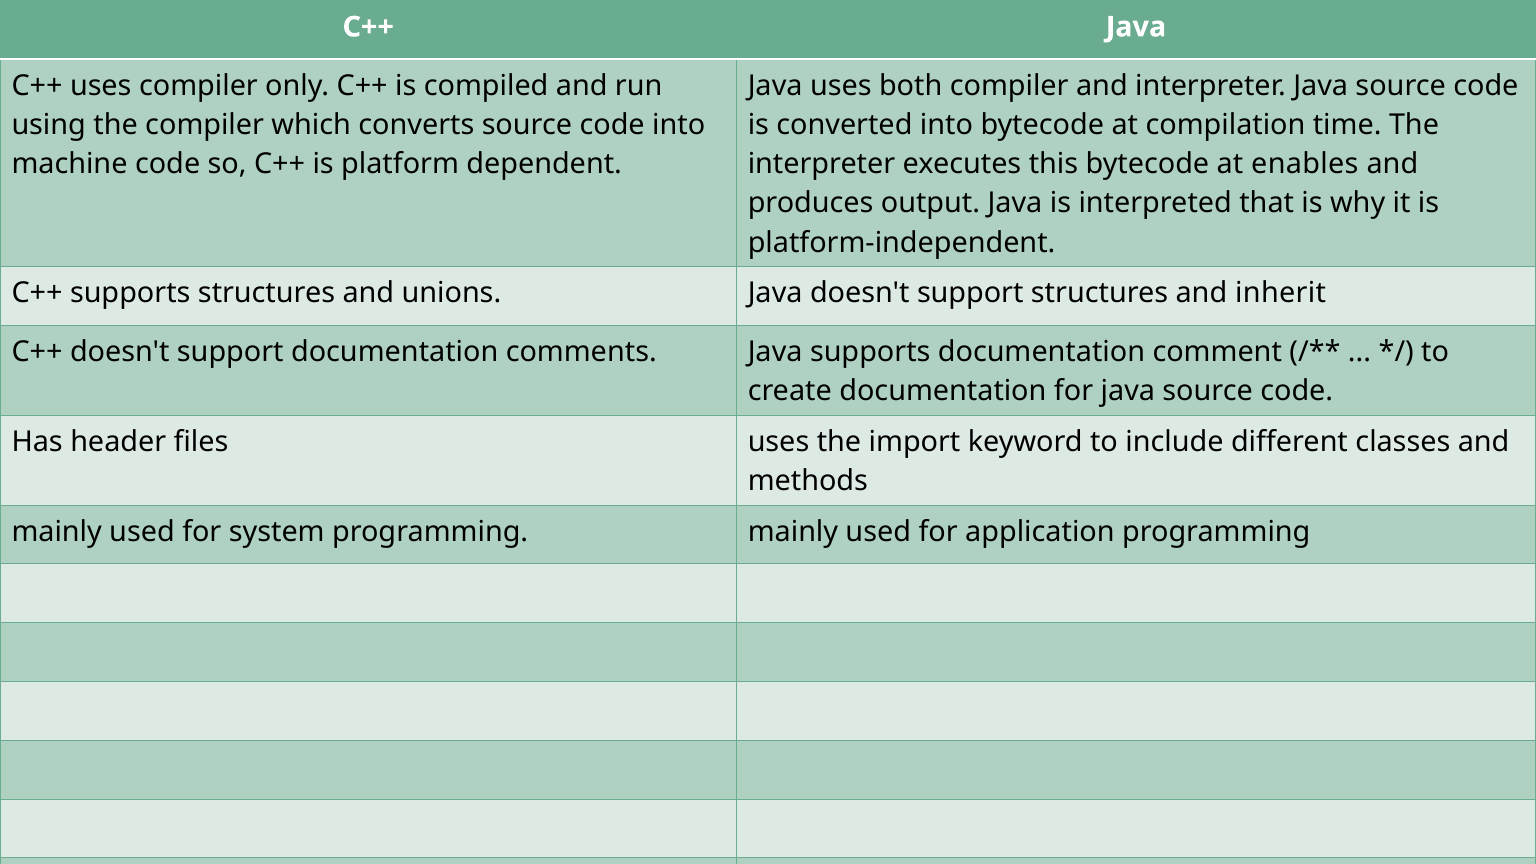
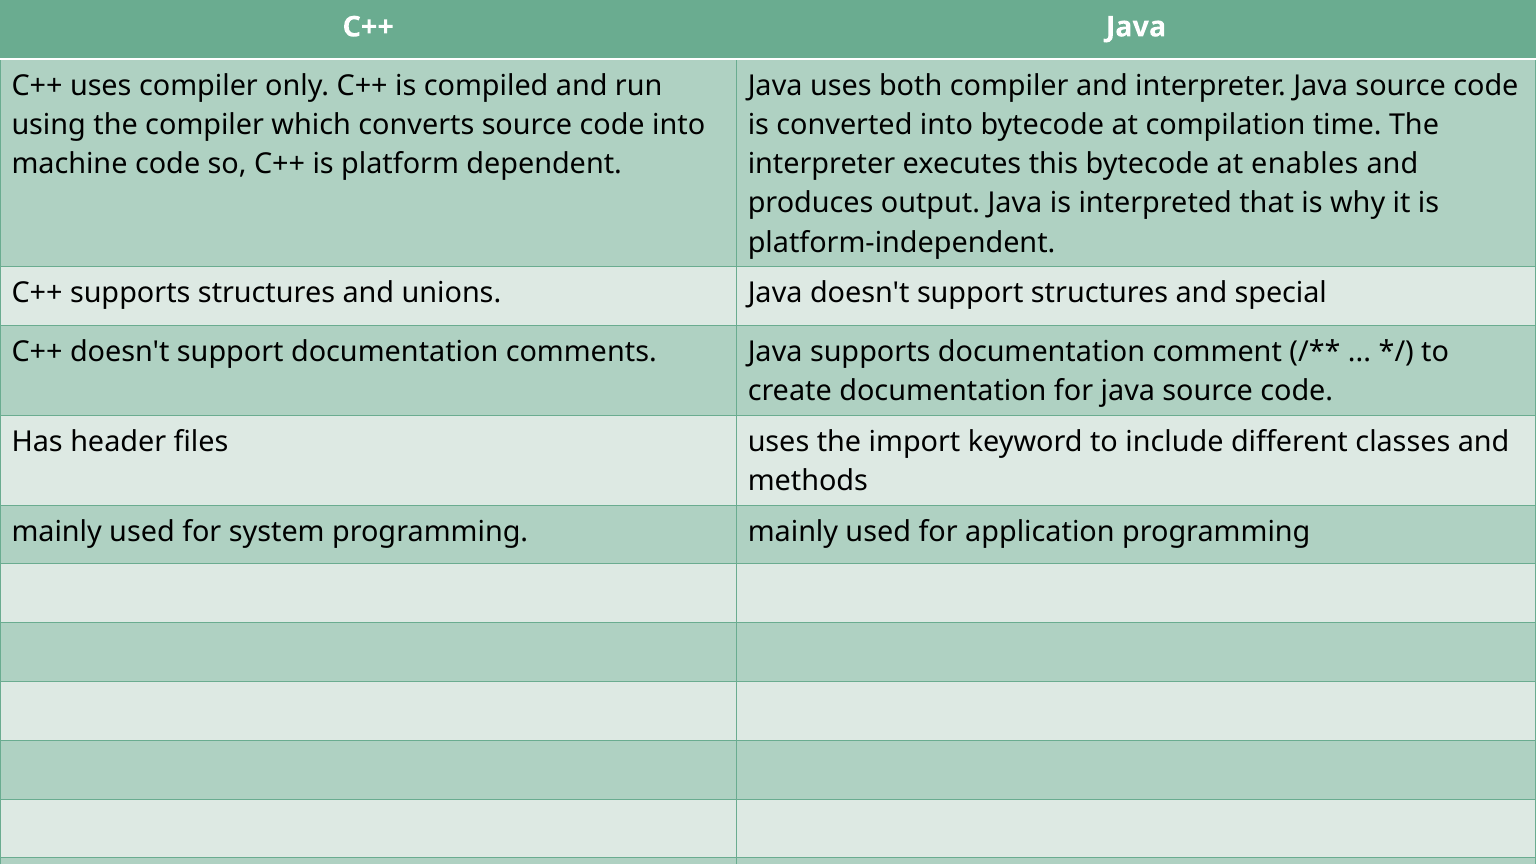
inherit: inherit -> special (1281, 293)
